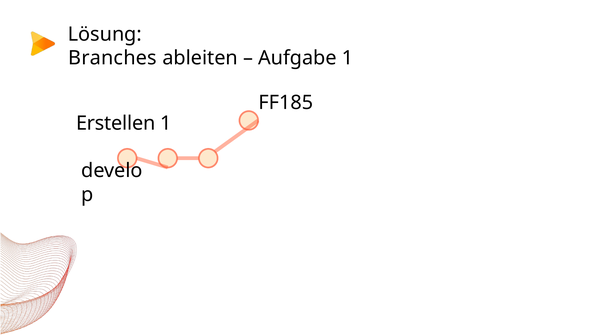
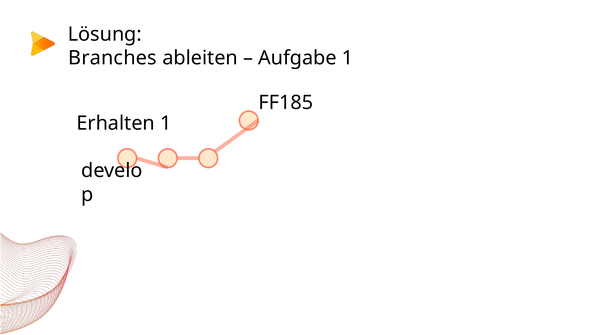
Erstellen: Erstellen -> Erhalten (116, 123)
